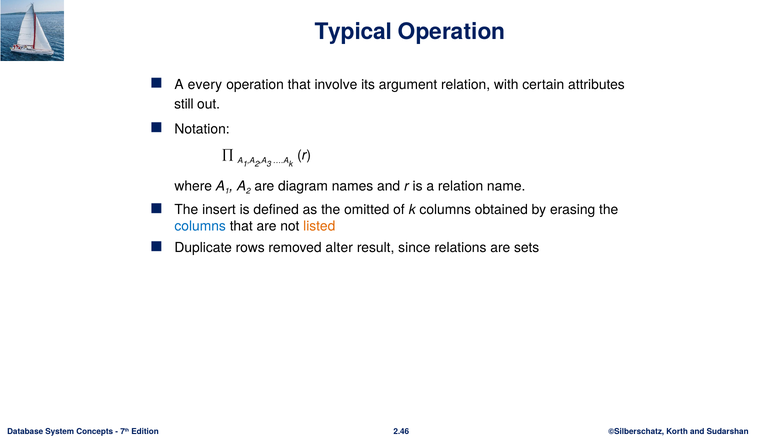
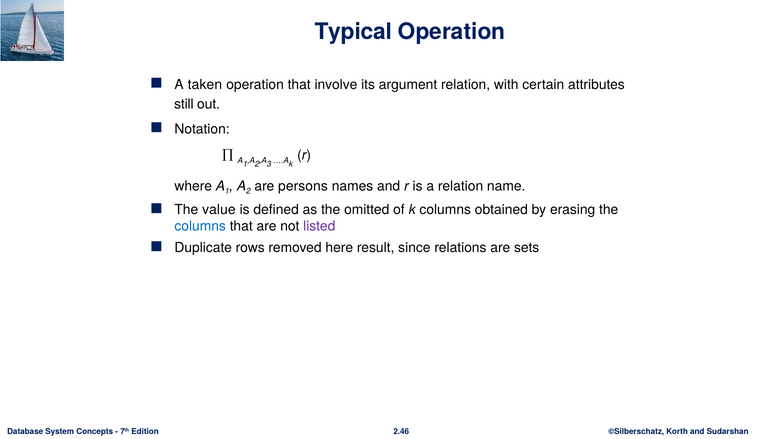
every: every -> taken (205, 84)
diagram: diagram -> persons (303, 186)
insert: insert -> value (219, 210)
listed colour: orange -> purple (319, 226)
alter: alter -> here (339, 248)
